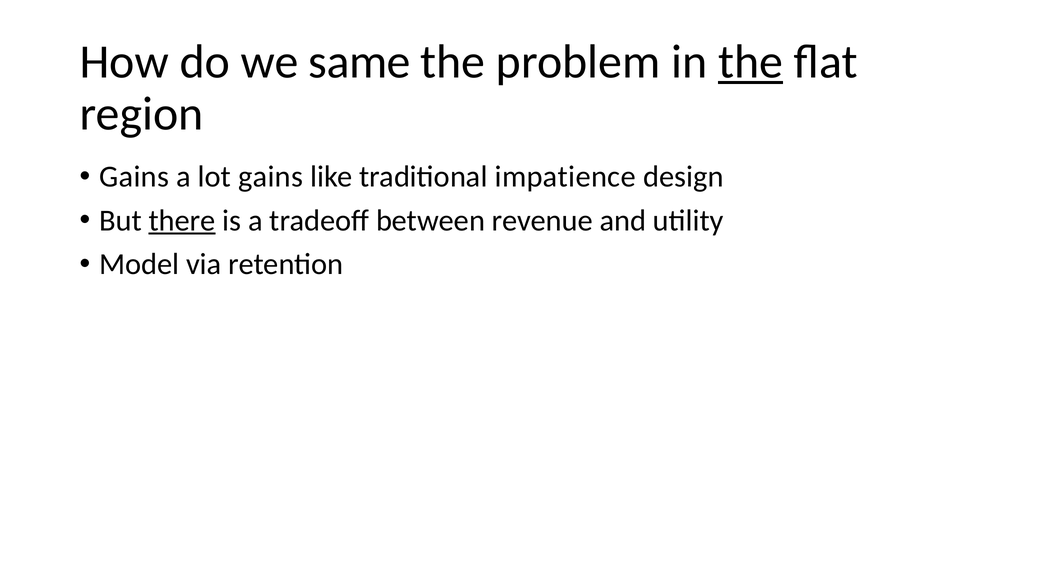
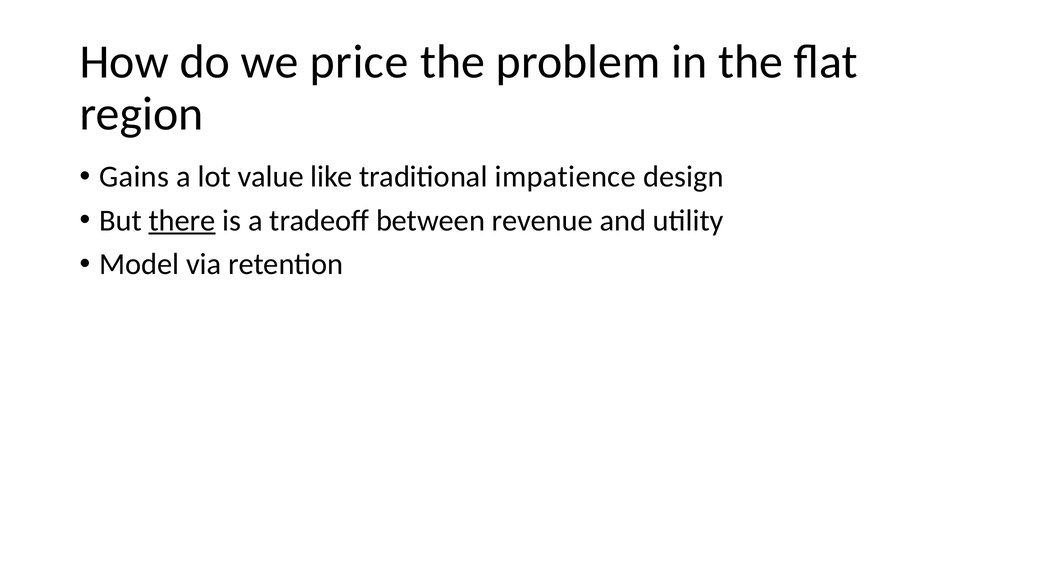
same: same -> price (359, 62)
the underline: present -> none (751, 62)
lot gains: gains -> value (271, 177)
